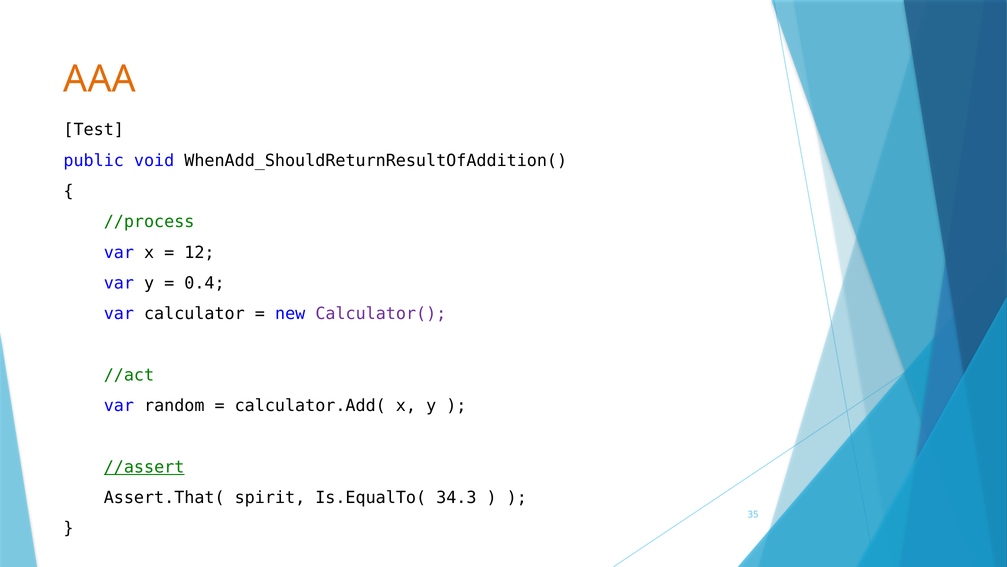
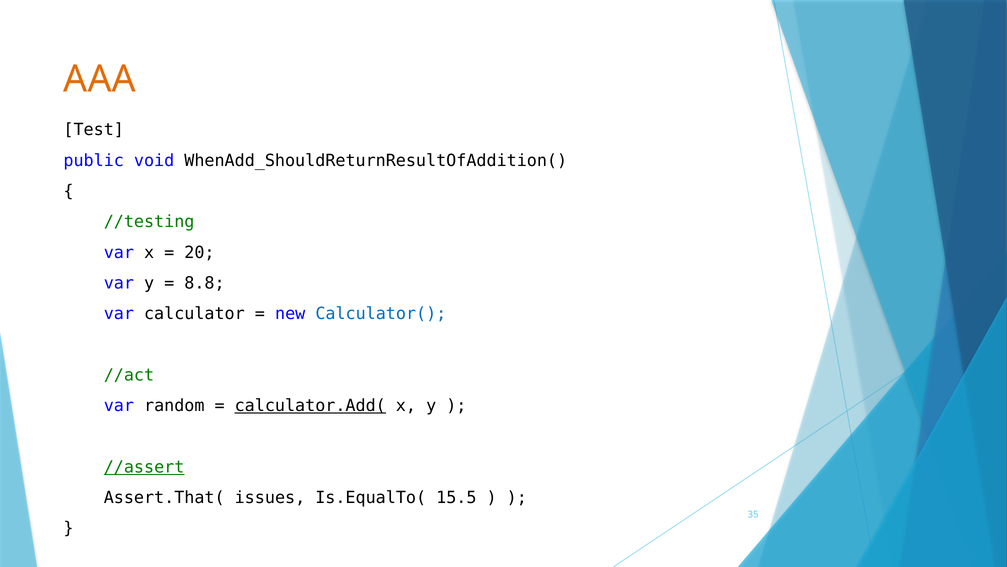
//process: //process -> //testing (149, 222)
12: 12 -> 20 (199, 252)
0.4: 0.4 -> 8.8 (204, 283)
Calculator( colour: purple -> blue (381, 313)
calculator.Add( underline: none -> present (310, 405)
spirit: spirit -> issues (270, 497)
34.3: 34.3 -> 15.5 (456, 497)
